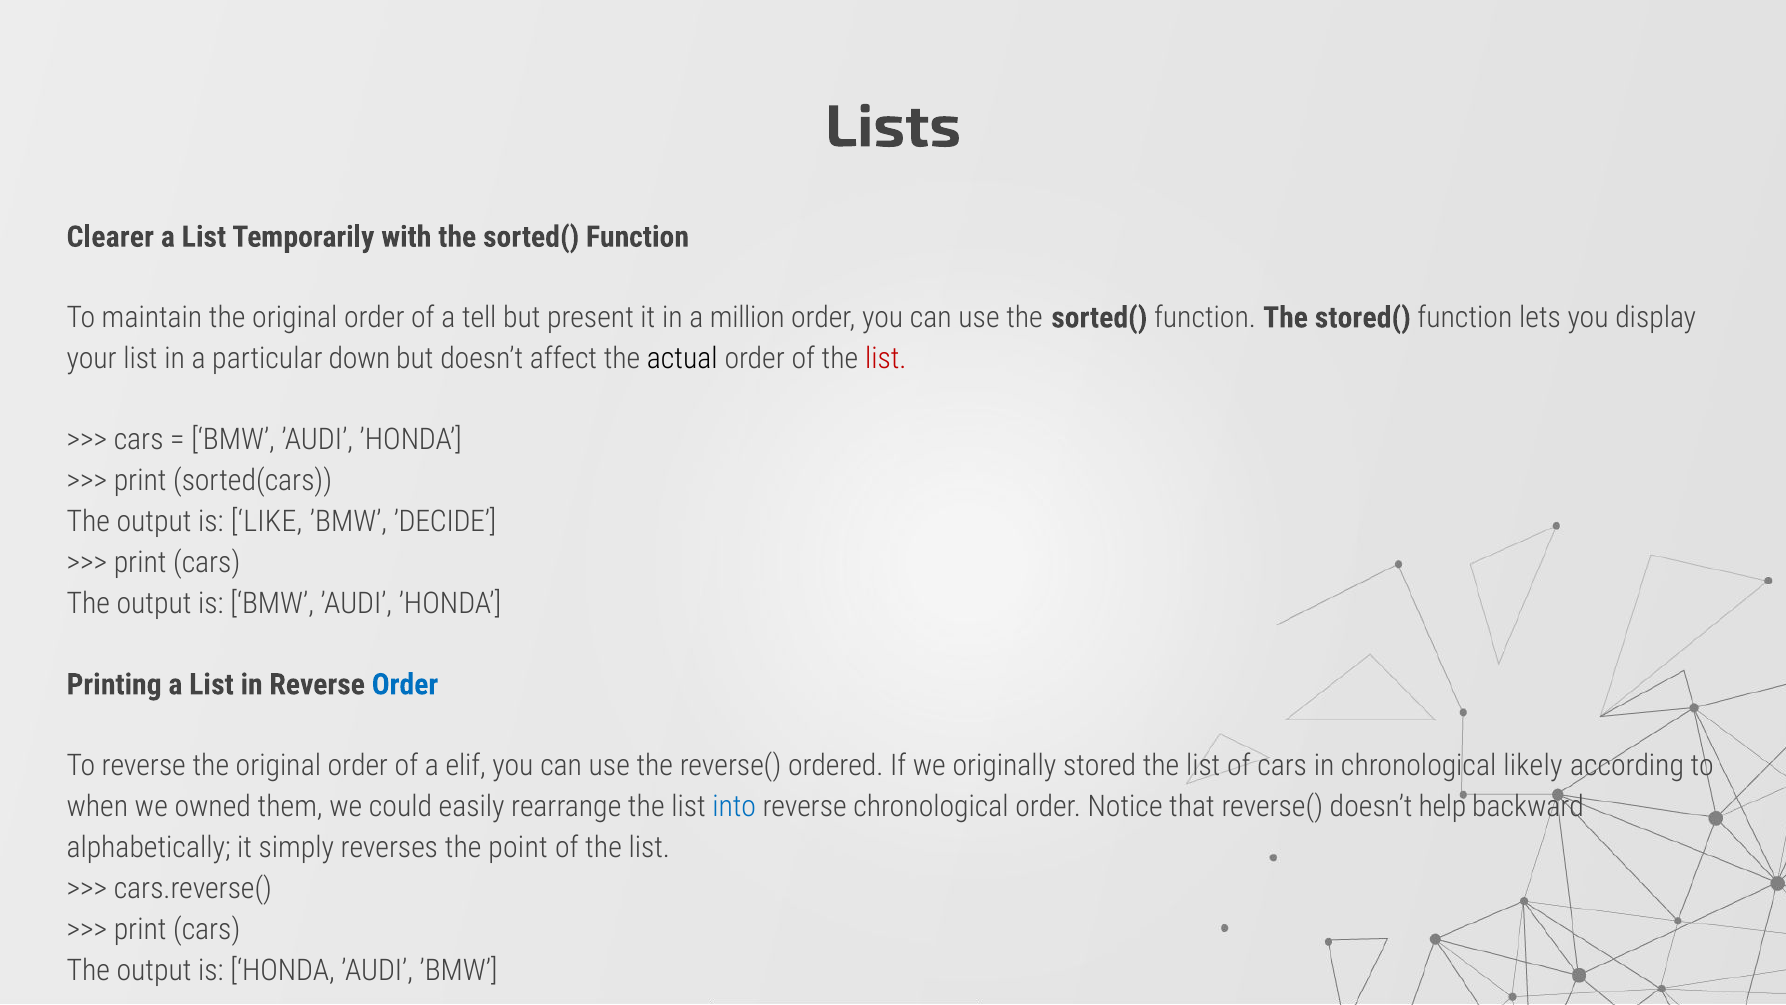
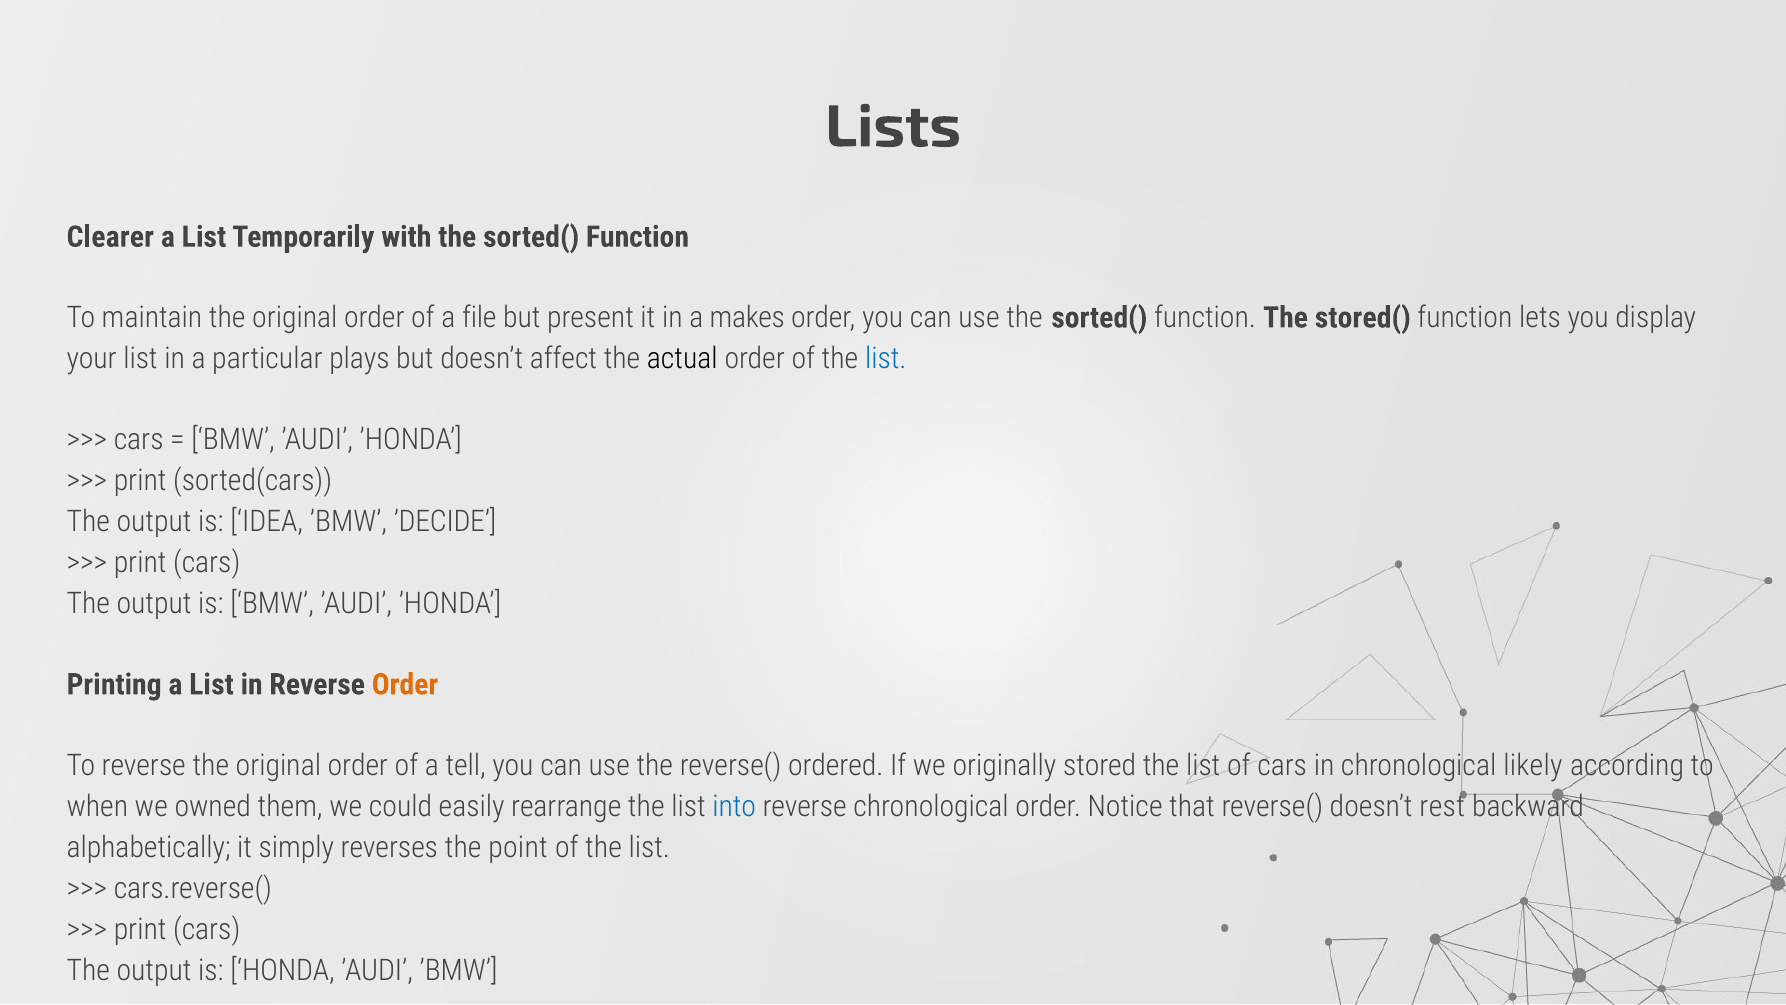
tell: tell -> file (479, 318)
million: million -> makes (747, 318)
down: down -> plays (359, 359)
list colour: red -> blue (886, 359)
LIKE: LIKE -> IDEA (267, 521)
Order colour: blue -> orange (405, 684)
elif: elif -> tell (466, 765)
help: help -> rest (1442, 806)
